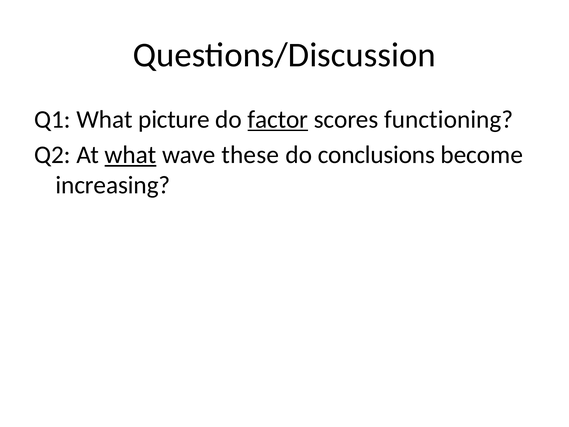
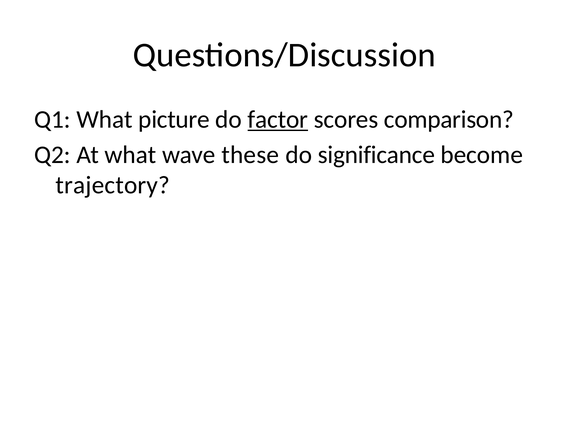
functioning: functioning -> comparison (449, 119)
what underline: present -> none (130, 155)
conclusions: conclusions -> significance (376, 155)
increasing: increasing -> trajectory (113, 185)
